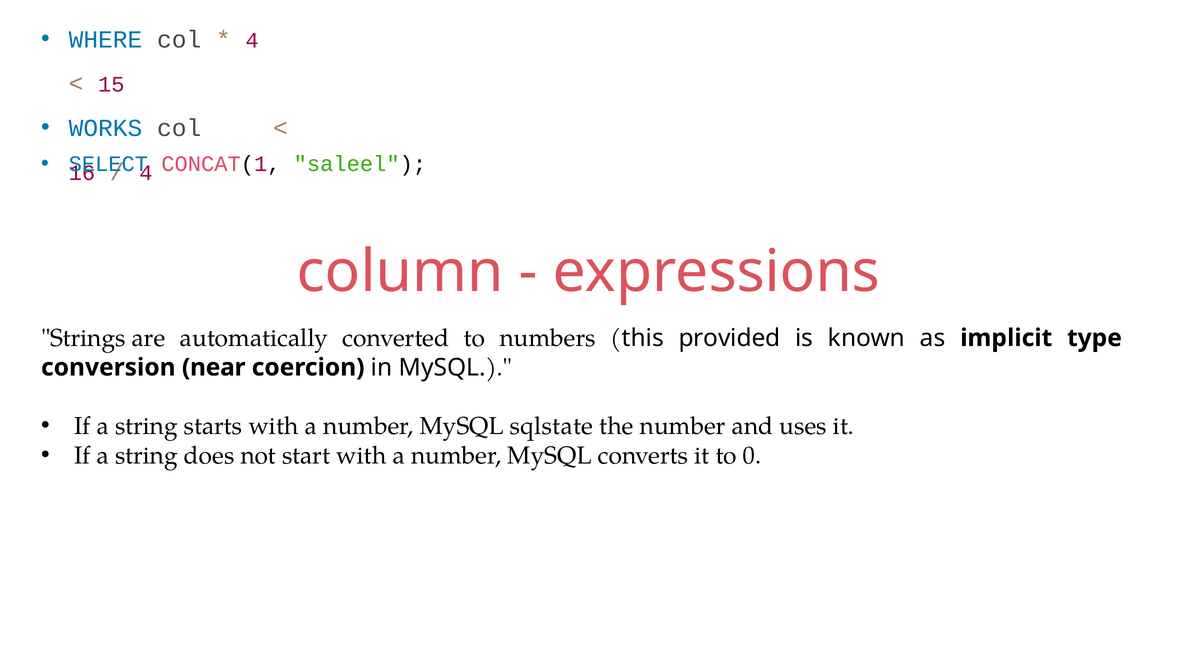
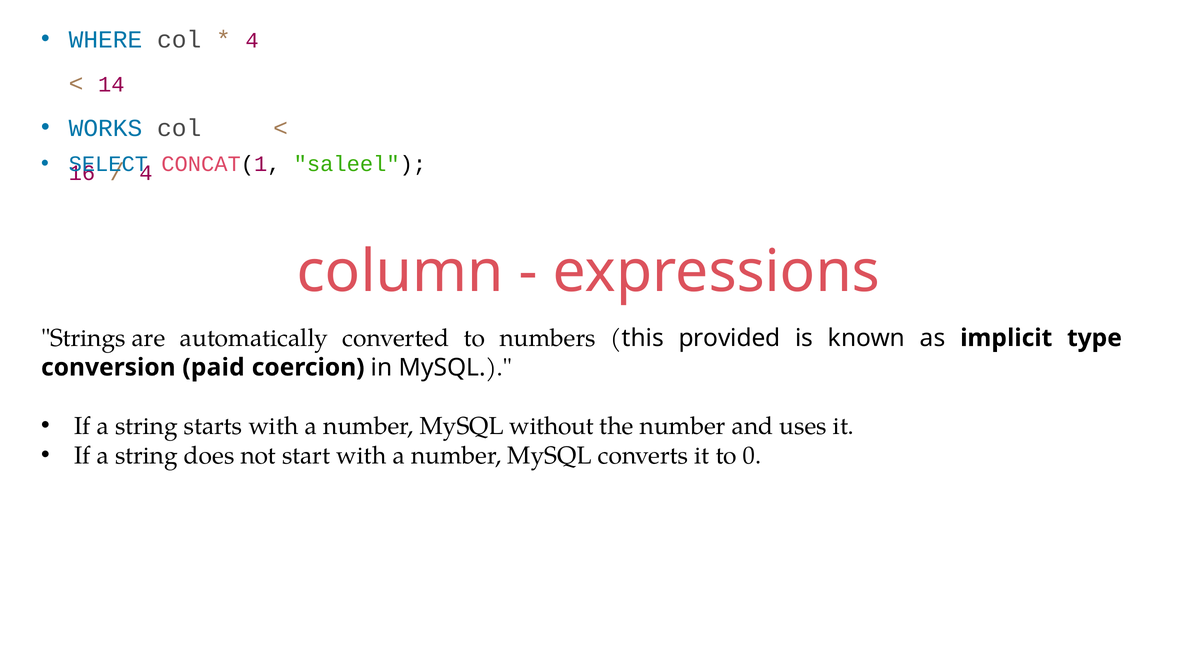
15: 15 -> 14 (111, 85)
near: near -> paid (213, 367)
sqlstate: sqlstate -> without (552, 426)
